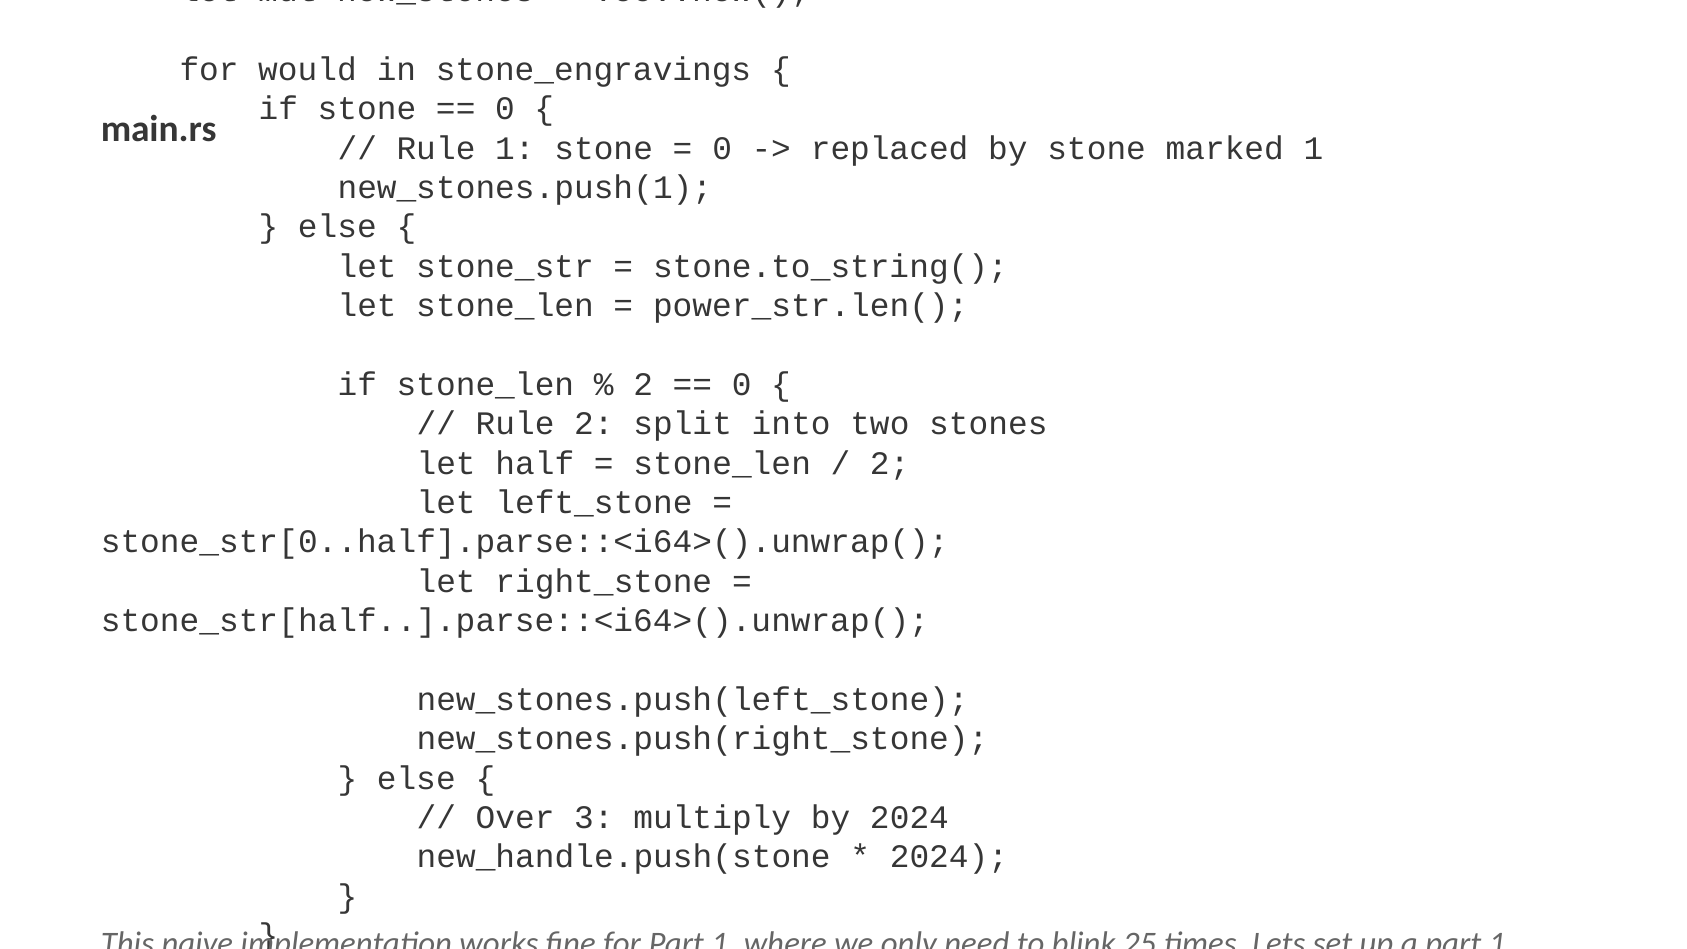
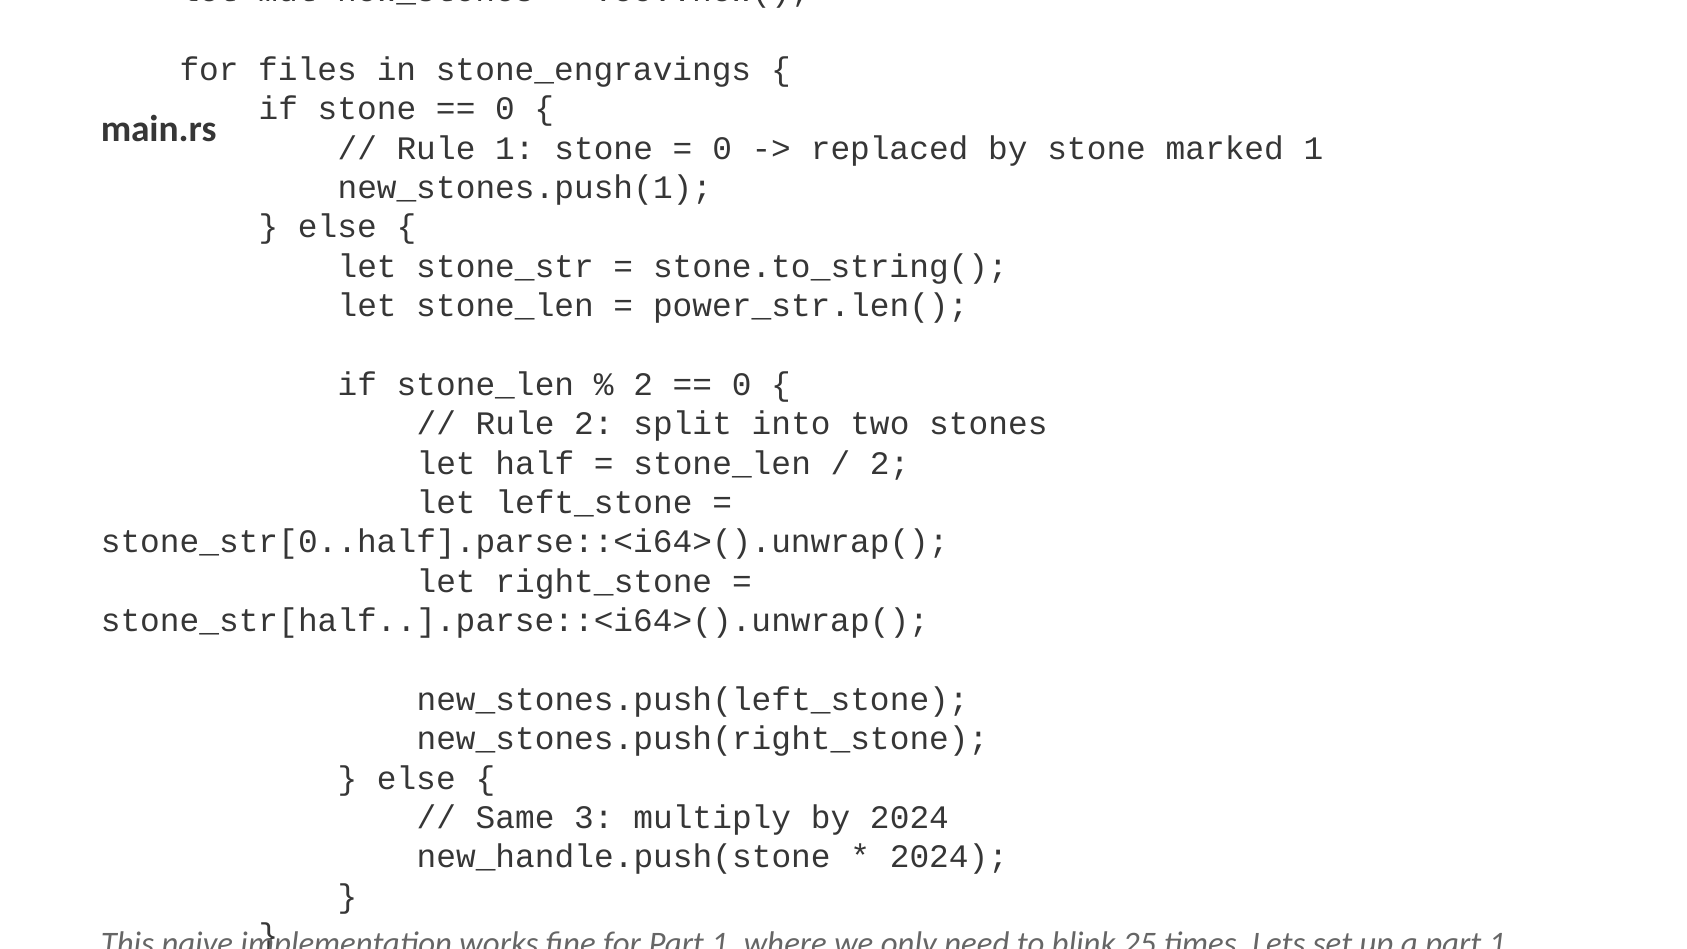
would: would -> files (308, 69)
Over: Over -> Same (515, 818)
